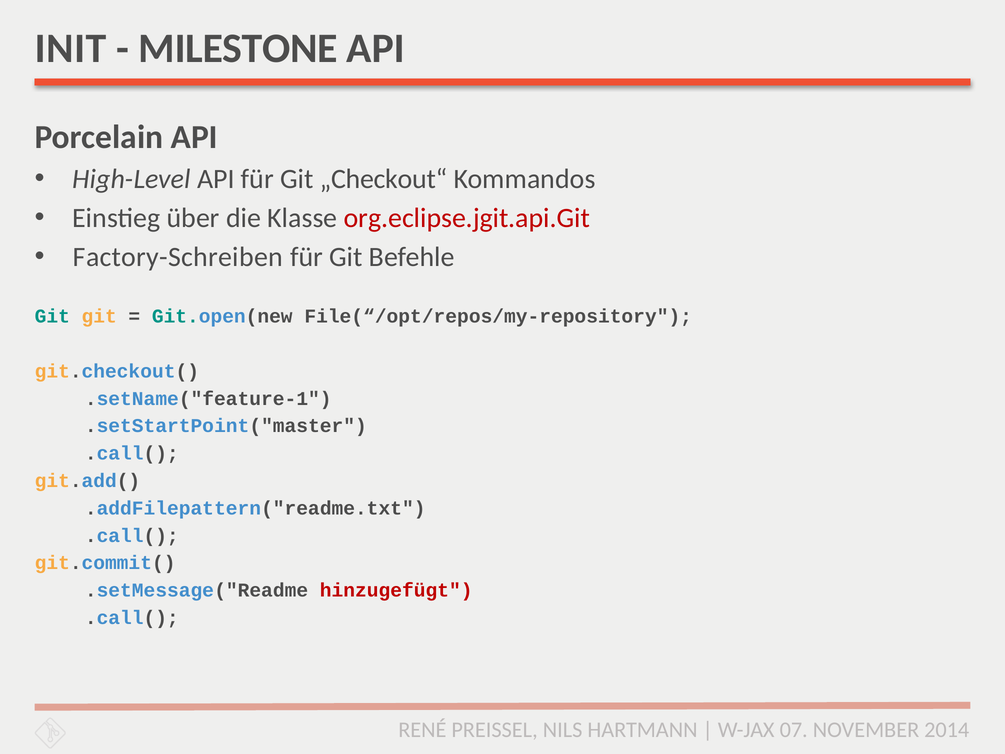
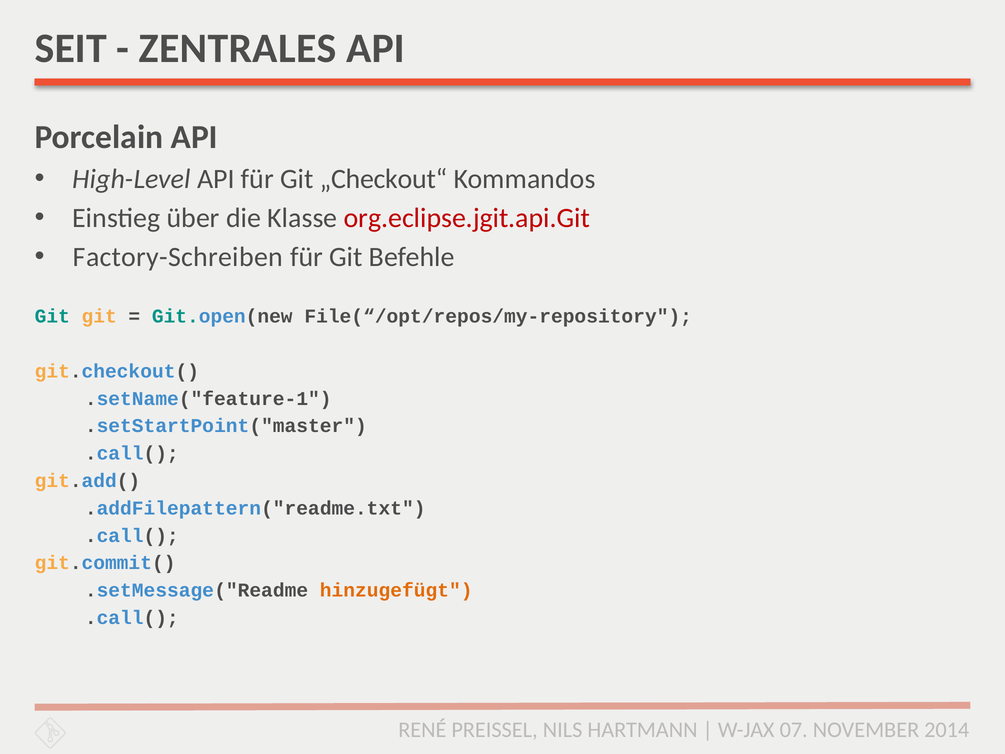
INIT: INIT -> SEIT (71, 48)
MILESTONE: MILESTONE -> ZENTRALES (238, 48)
hinzugefügt colour: red -> orange (396, 590)
